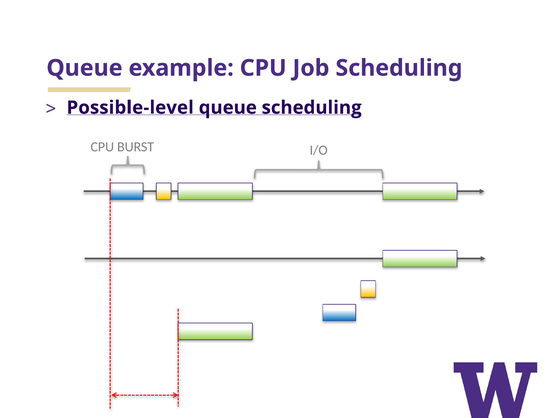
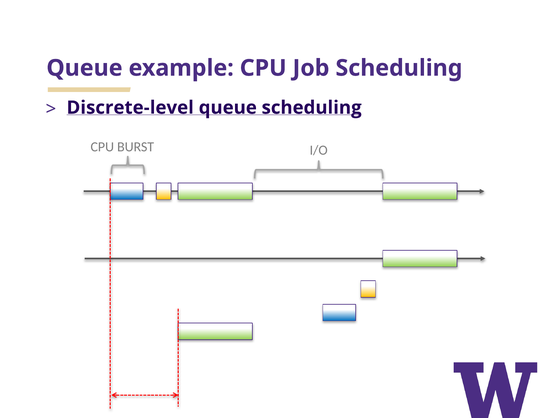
Possible-level: Possible-level -> Discrete-level (130, 108)
